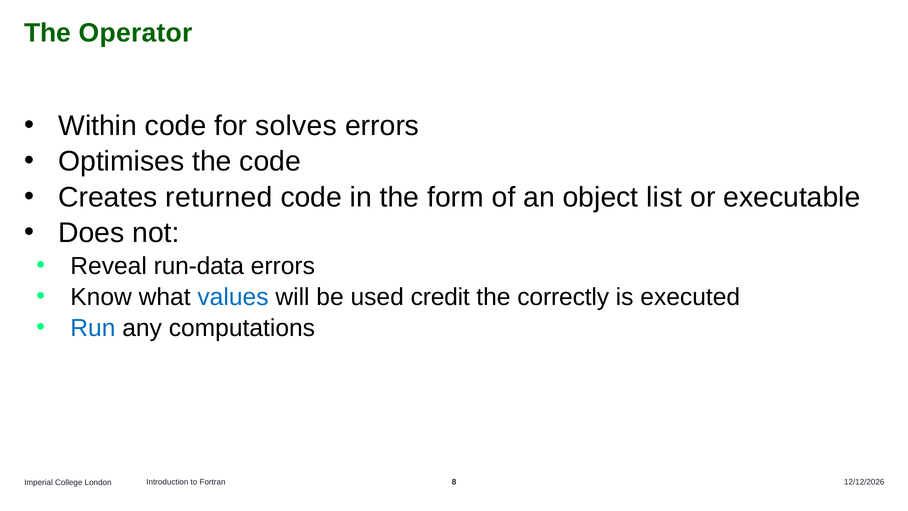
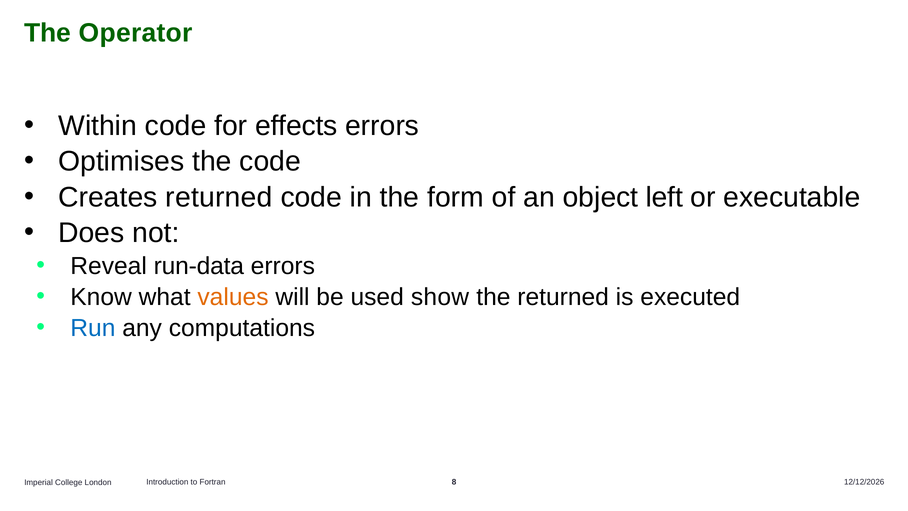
solves: solves -> effects (296, 126)
list: list -> left (664, 197)
values colour: blue -> orange (233, 297)
credit: credit -> show (440, 297)
the correctly: correctly -> returned (563, 297)
